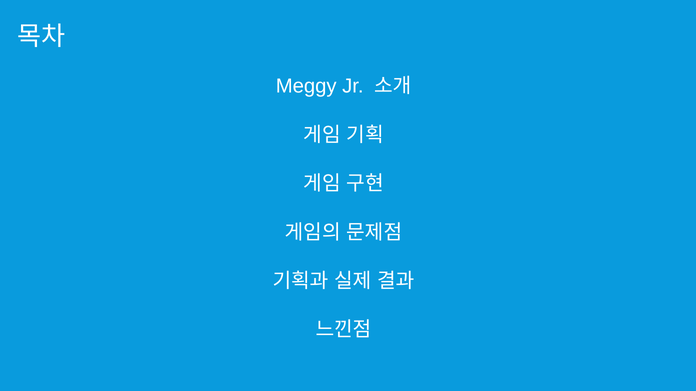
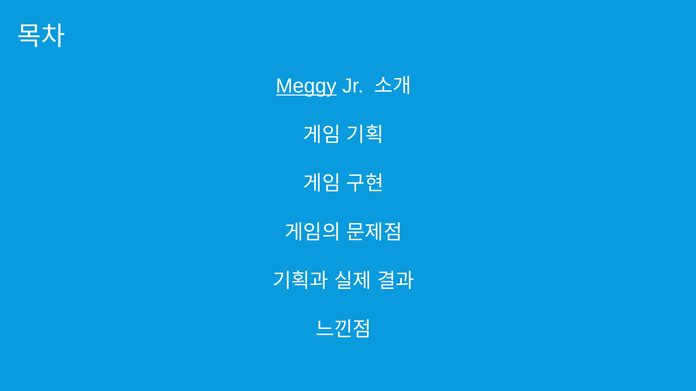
Meggy underline: none -> present (306, 86)
